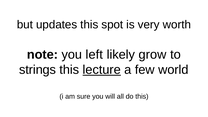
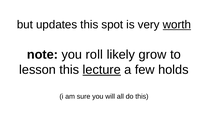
worth underline: none -> present (177, 25)
left: left -> roll (94, 55)
strings: strings -> lesson (38, 70)
world: world -> holds (173, 70)
